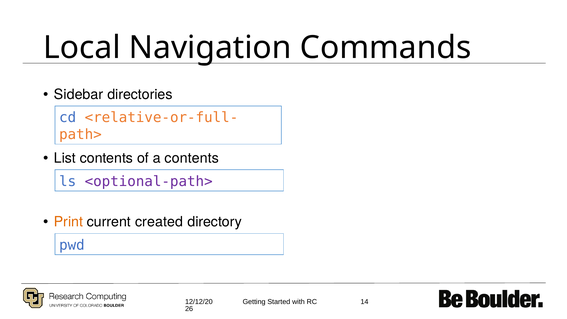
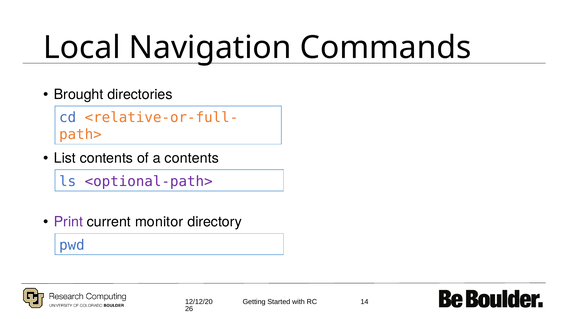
Sidebar: Sidebar -> Brought (79, 95)
Print colour: orange -> purple (68, 222)
created: created -> monitor (159, 222)
